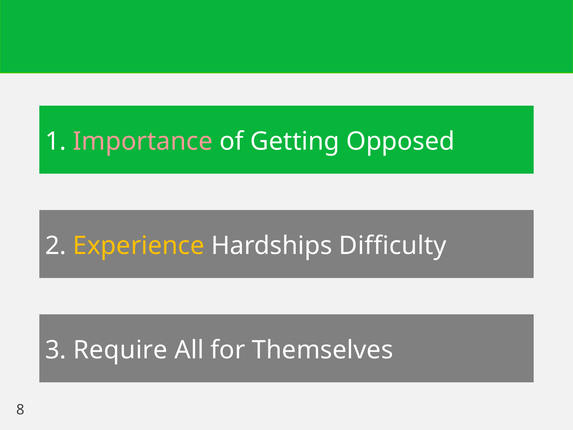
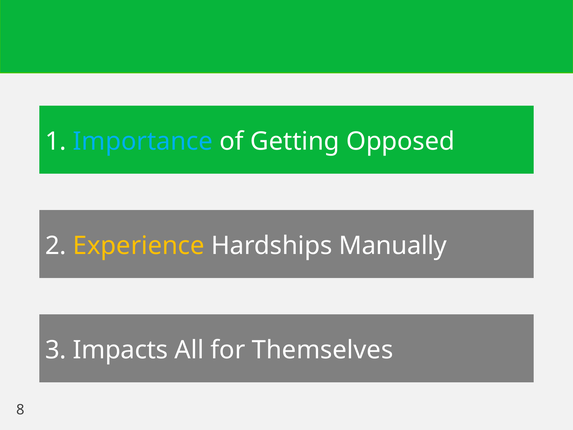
Importance colour: pink -> light blue (143, 141)
Difficulty: Difficulty -> Manually (393, 246)
Require: Require -> Impacts (121, 350)
